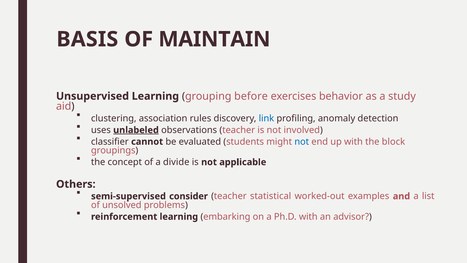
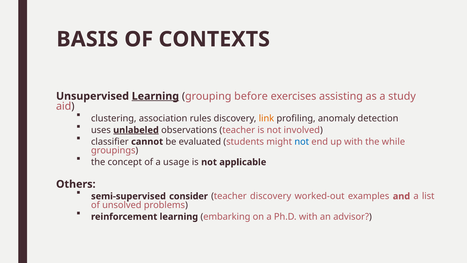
MAINTAIN: MAINTAIN -> CONTEXTS (214, 39)
Learning underline: none -> present (155, 96)
behavior: behavior -> assisting (341, 96)
link colour: blue -> orange (266, 118)
block: block -> while (393, 142)
divide: divide -> usage (176, 162)
teacher statistical: statistical -> discovery (271, 196)
